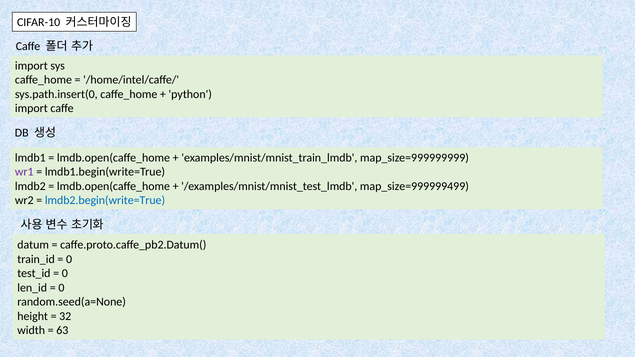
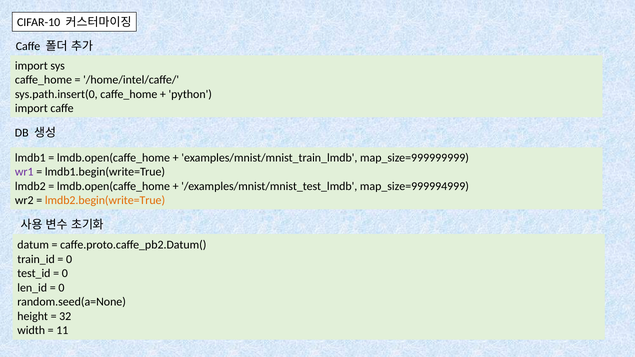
map_size=999999499: map_size=999999499 -> map_size=999994999 (414, 186)
lmdb2.begin(write=True colour: blue -> orange (105, 201)
63: 63 -> 11 (62, 331)
